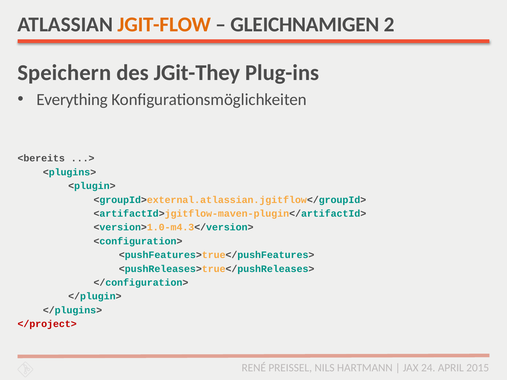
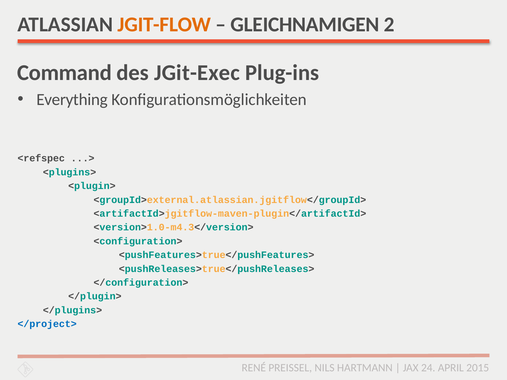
Speichern: Speichern -> Command (65, 73)
JGit-They: JGit-They -> JGit-Exec (197, 73)
<bereits: <bereits -> <refspec (41, 158)
</project> colour: red -> blue (47, 324)
